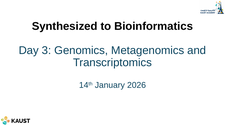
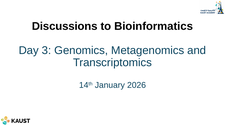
Synthesized: Synthesized -> Discussions (65, 26)
